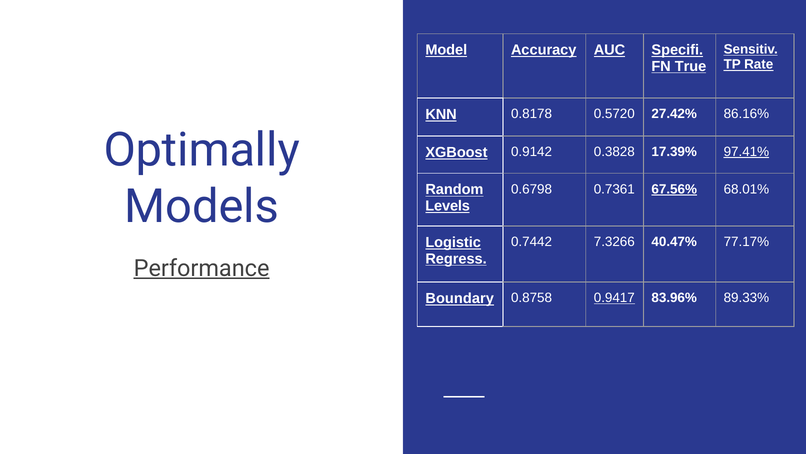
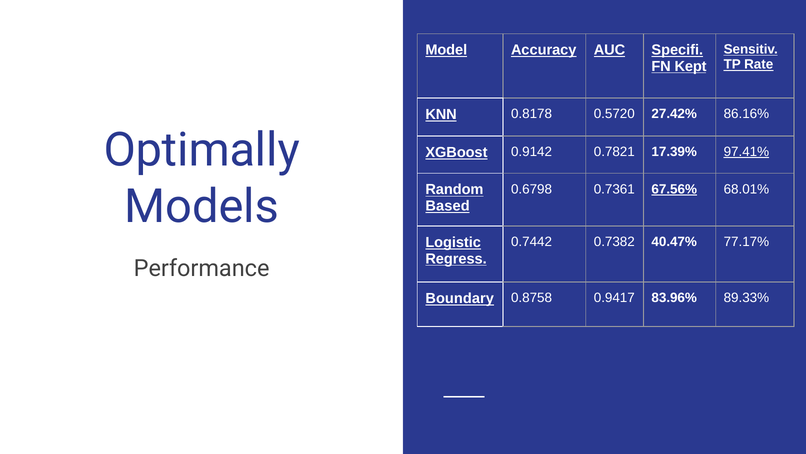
True: True -> Kept (691, 66)
0.3828: 0.3828 -> 0.7821 (614, 152)
Levels: Levels -> Based (448, 206)
7.3266: 7.3266 -> 0.7382 (614, 242)
Performance underline: present -> none (202, 268)
0.9417 underline: present -> none (614, 298)
